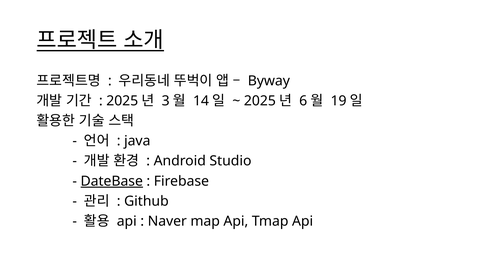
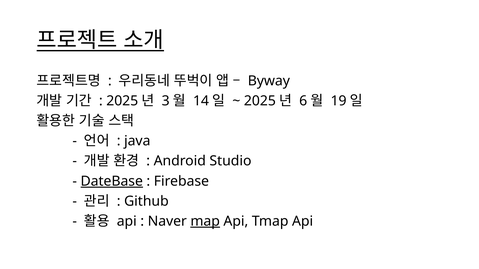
map underline: none -> present (205, 222)
